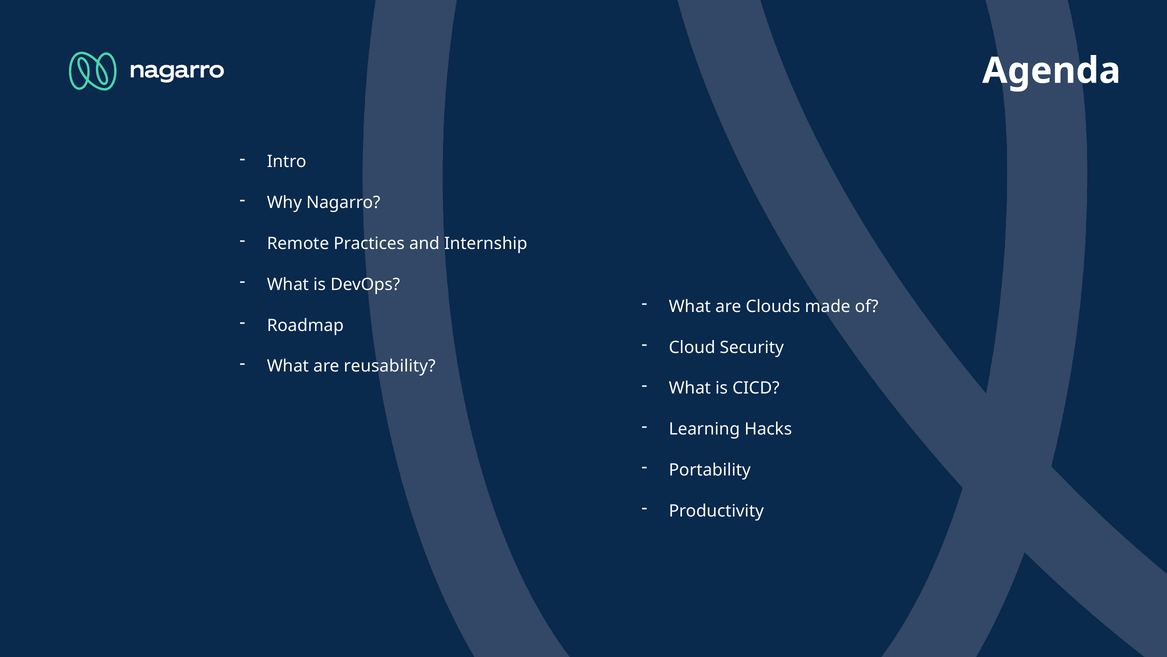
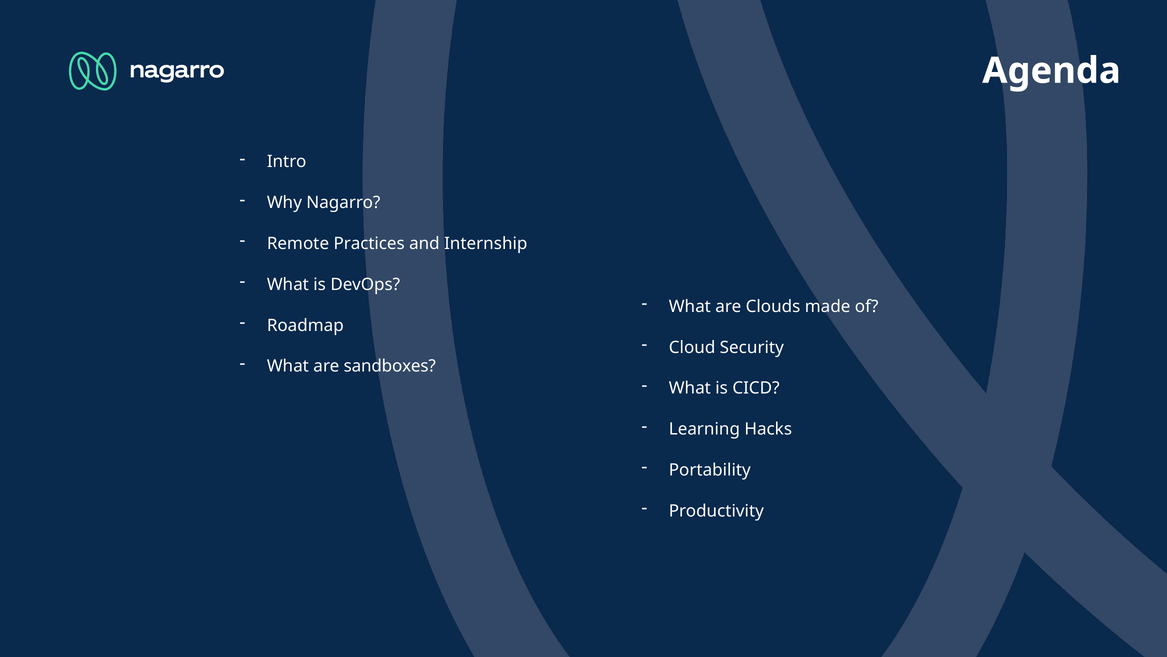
reusability: reusability -> sandboxes (390, 366)
